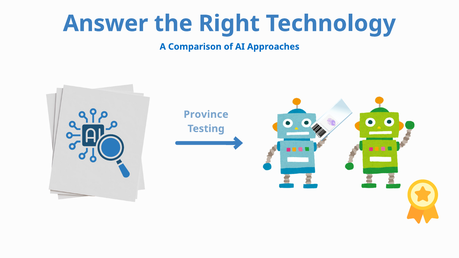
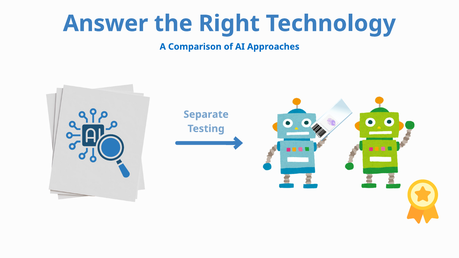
Province: Province -> Separate (206, 115)
